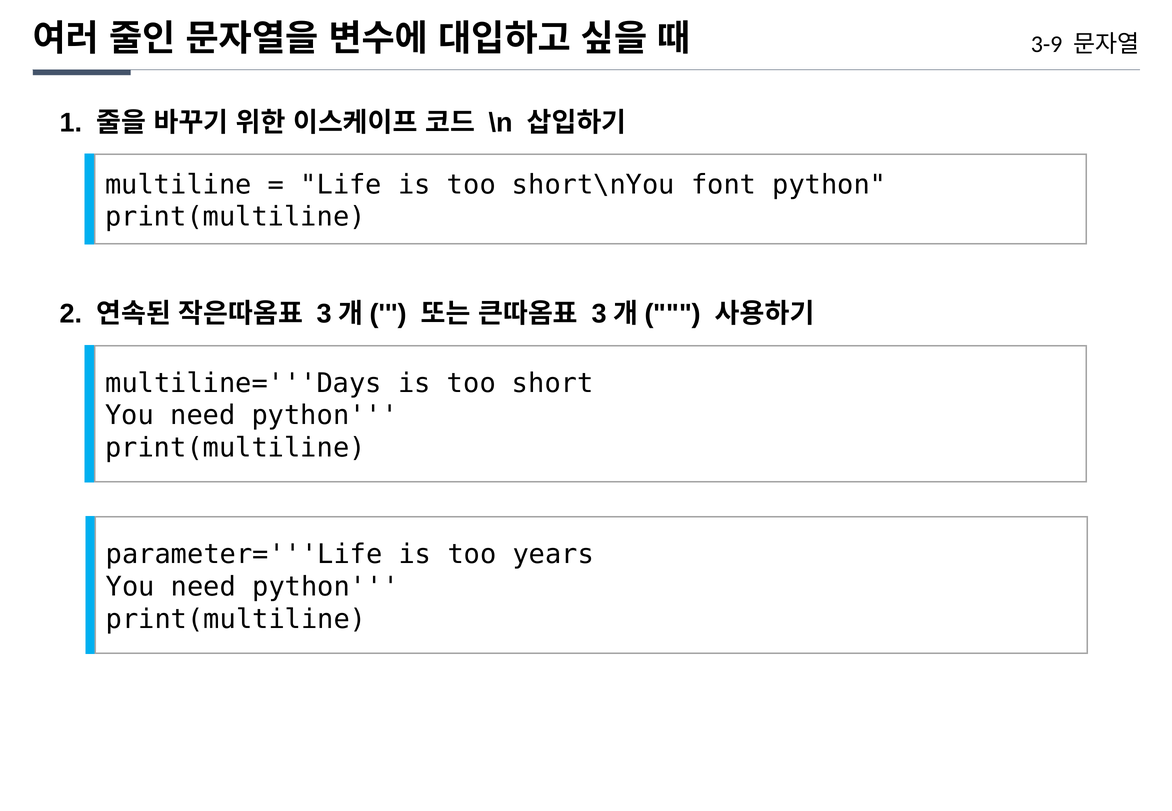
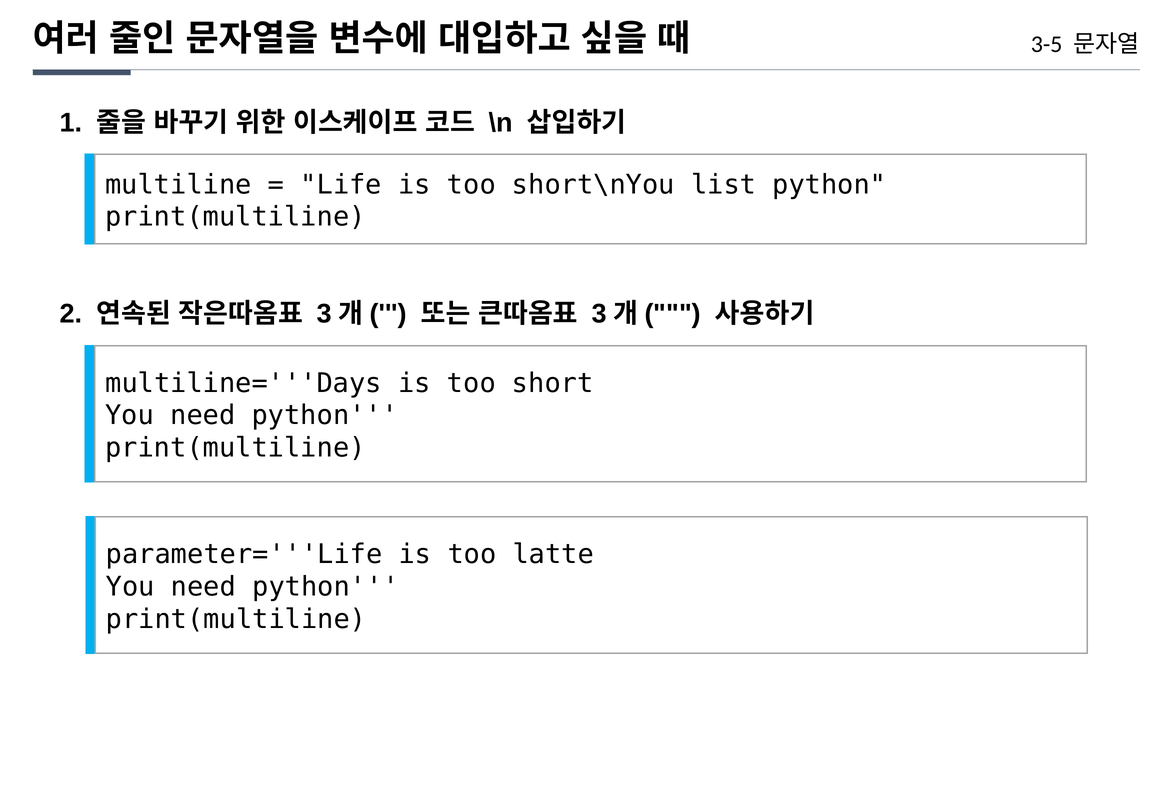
3-9: 3-9 -> 3-5 (1047, 44)
font: font -> list (724, 185)
years: years -> latte (553, 555)
